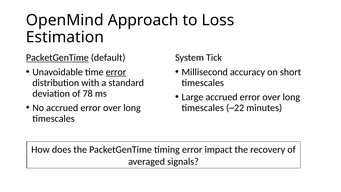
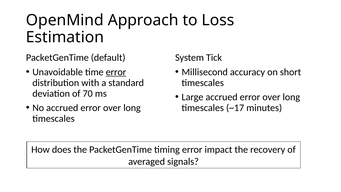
PacketGenTime underline: present -> none (57, 58)
78: 78 -> 70 (88, 93)
~22: ~22 -> ~17 (235, 108)
